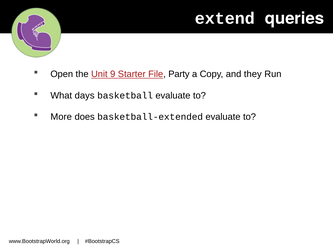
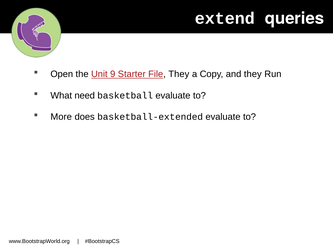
File Party: Party -> They (179, 74)
days: days -> need (85, 95)
